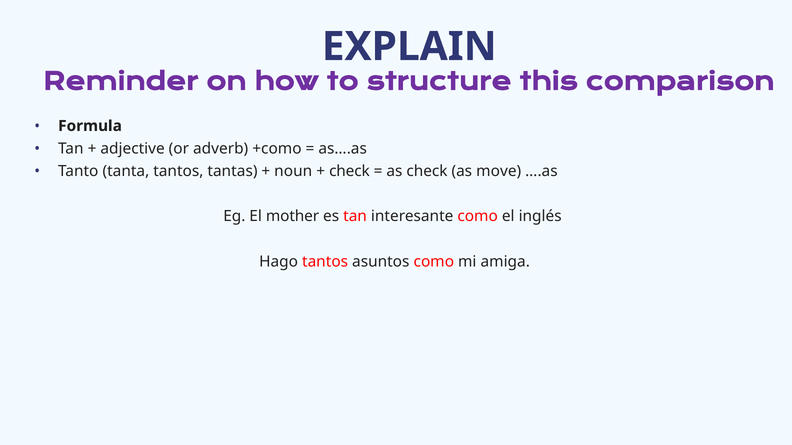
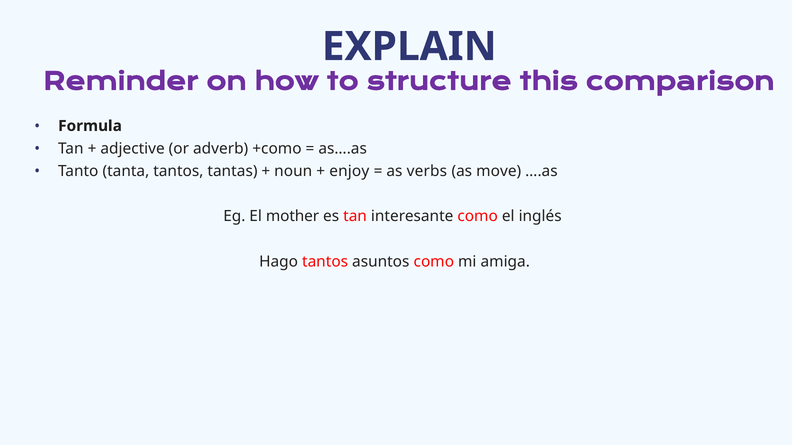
check: check -> enjoy (349, 171)
as check: check -> verbs (427, 171)
